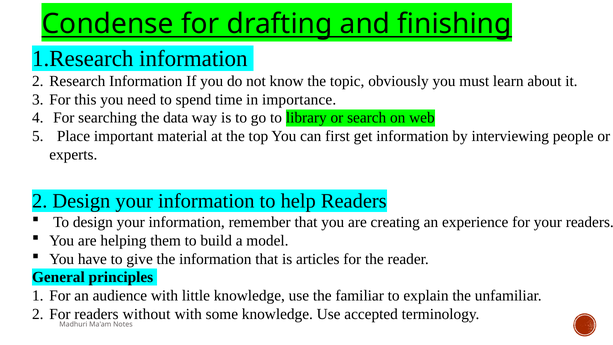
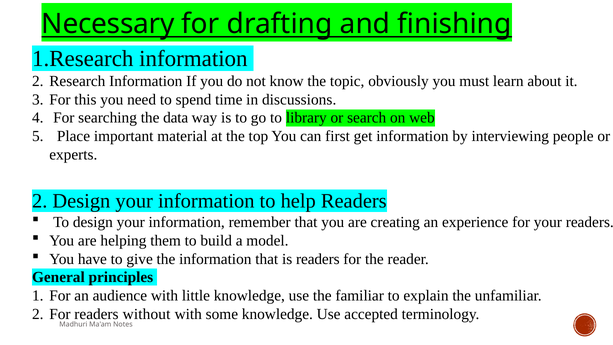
Condense: Condense -> Necessary (108, 24)
importance: importance -> discussions (299, 99)
is articles: articles -> readers (318, 259)
